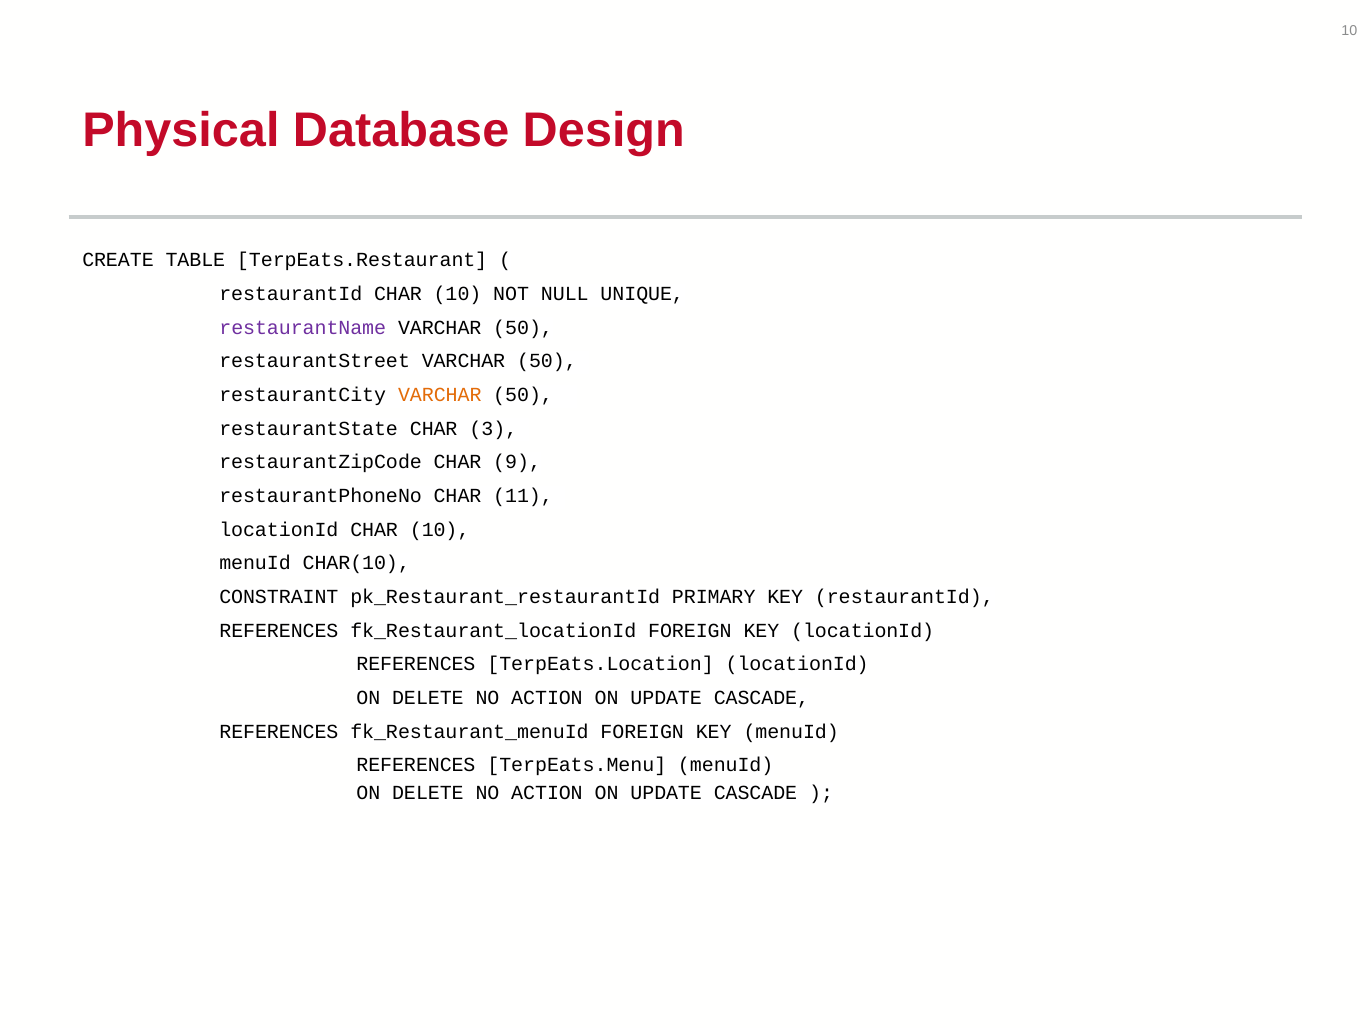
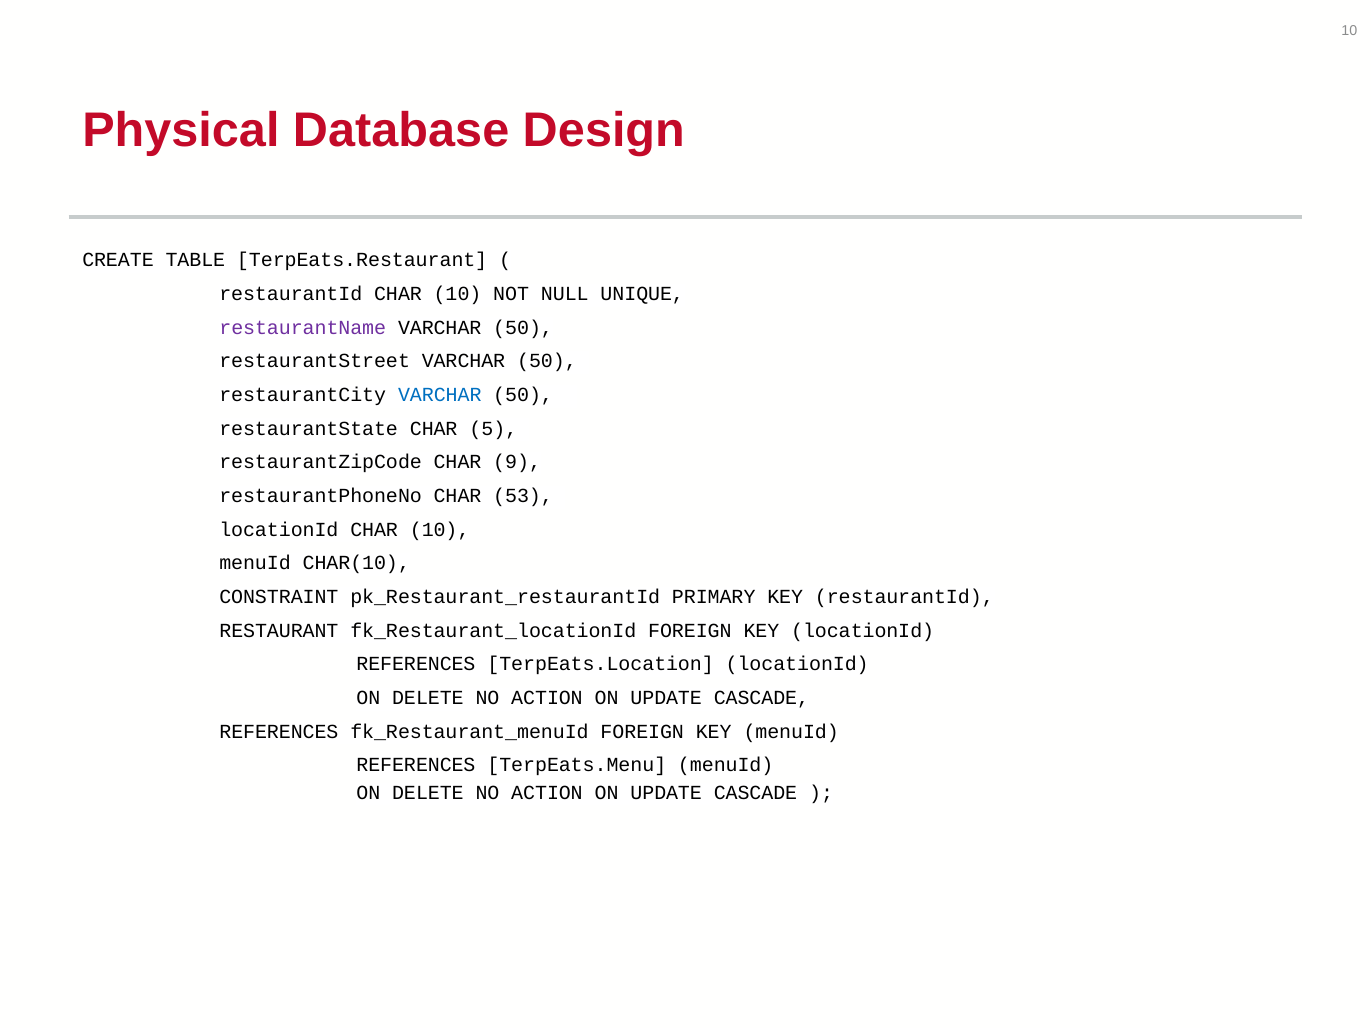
VARCHAR colour: orange -> blue (440, 395)
3: 3 -> 5 (493, 429)
11: 11 -> 53 (523, 496)
REFERENCES: REFERENCES -> RESTAURANT (279, 631)
